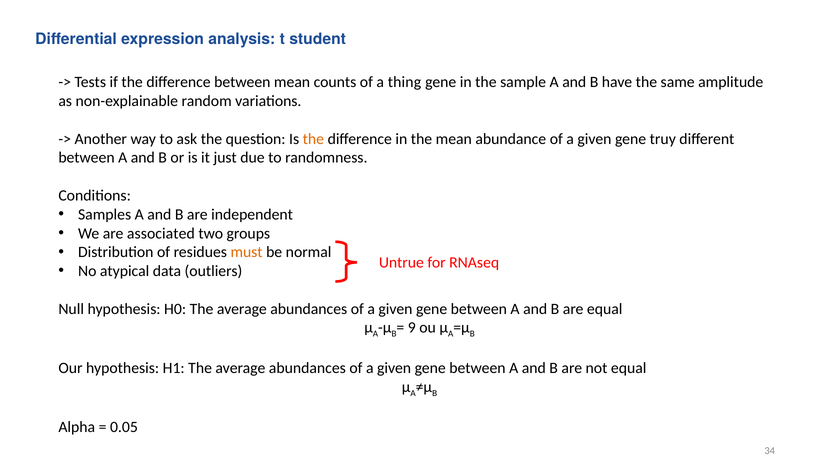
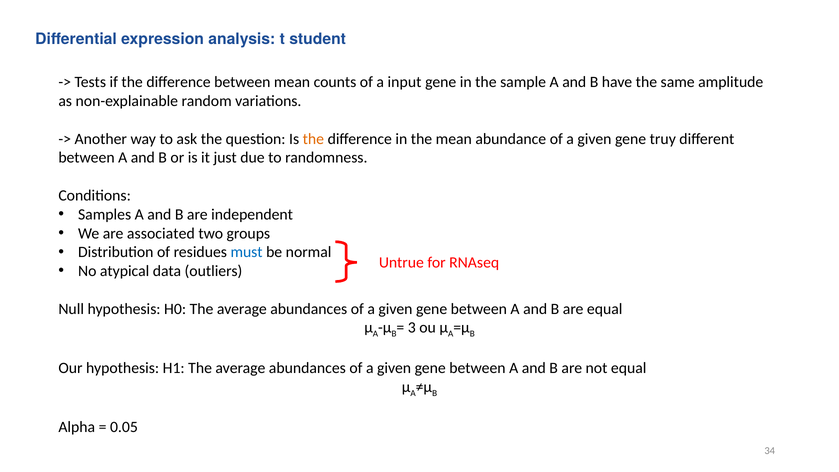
thing: thing -> input (405, 82)
must colour: orange -> blue (247, 252)
9: 9 -> 3 (412, 328)
